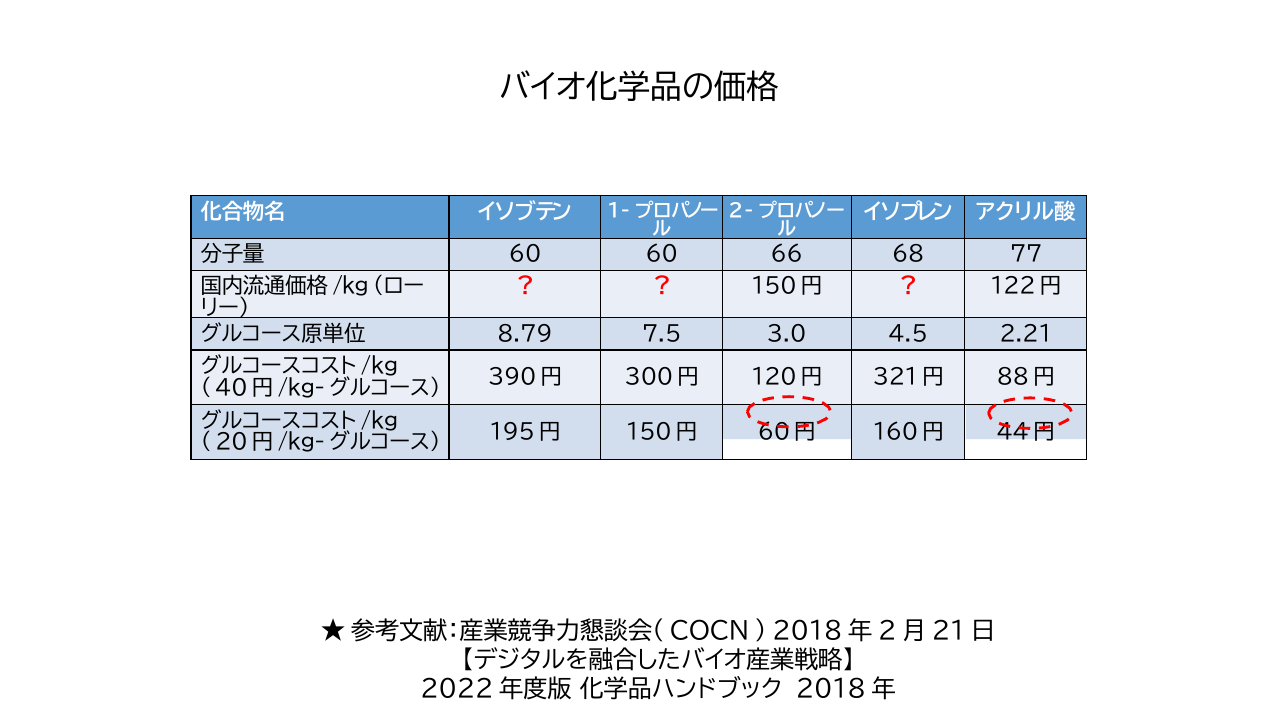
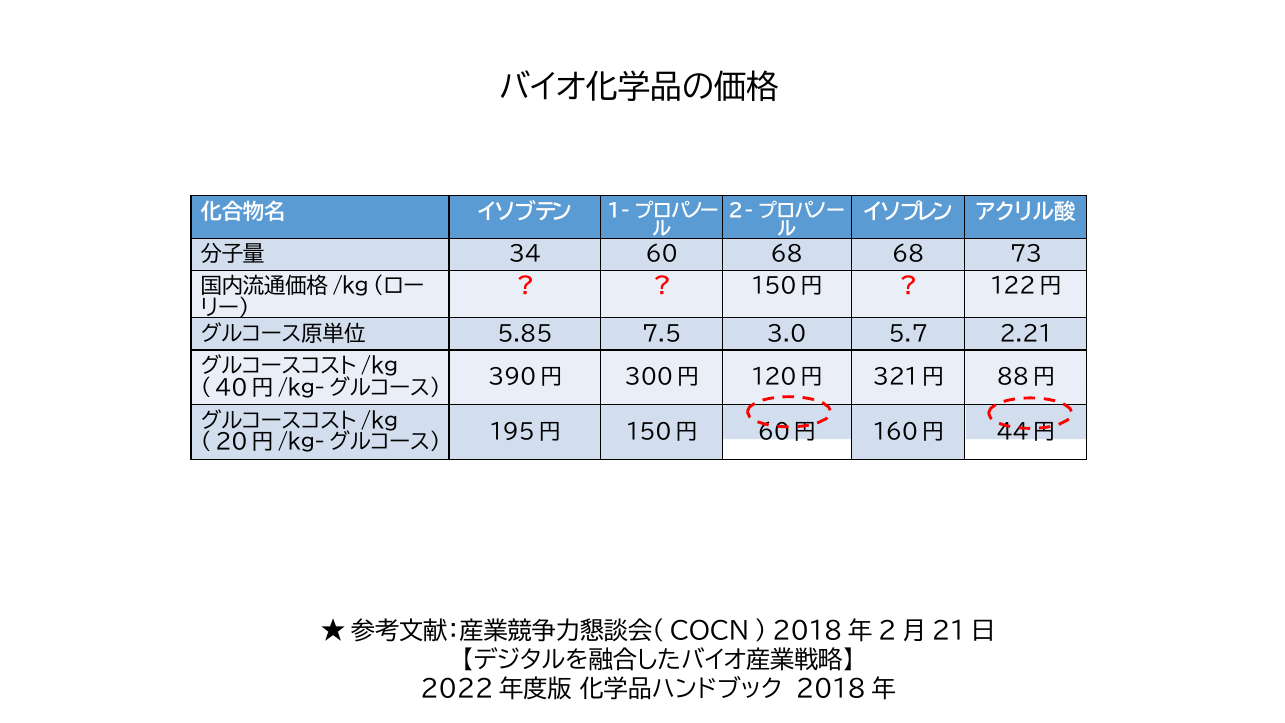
60: 60 -> 34 (525, 255)
60 66: 66 -> 68 (787, 255)
77: 77 -> 73 (1026, 255)
8.79: 8.79 -> 5.85 (525, 334)
4.5: 4.5 -> 5.7 (908, 334)
